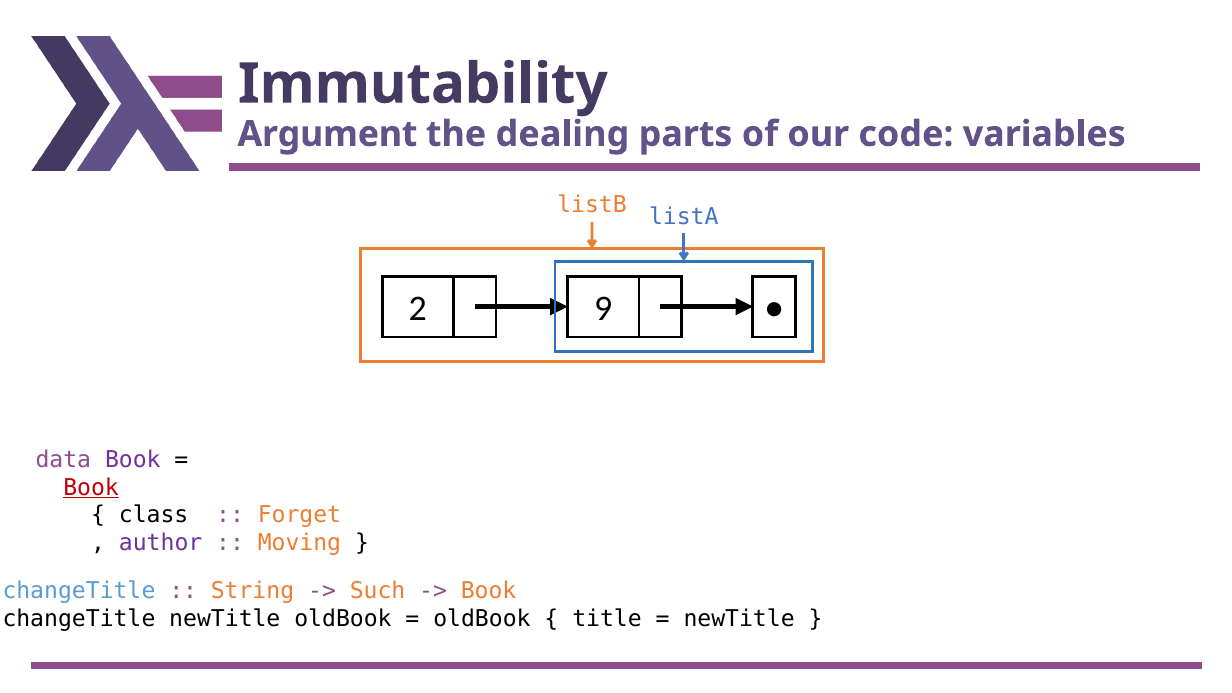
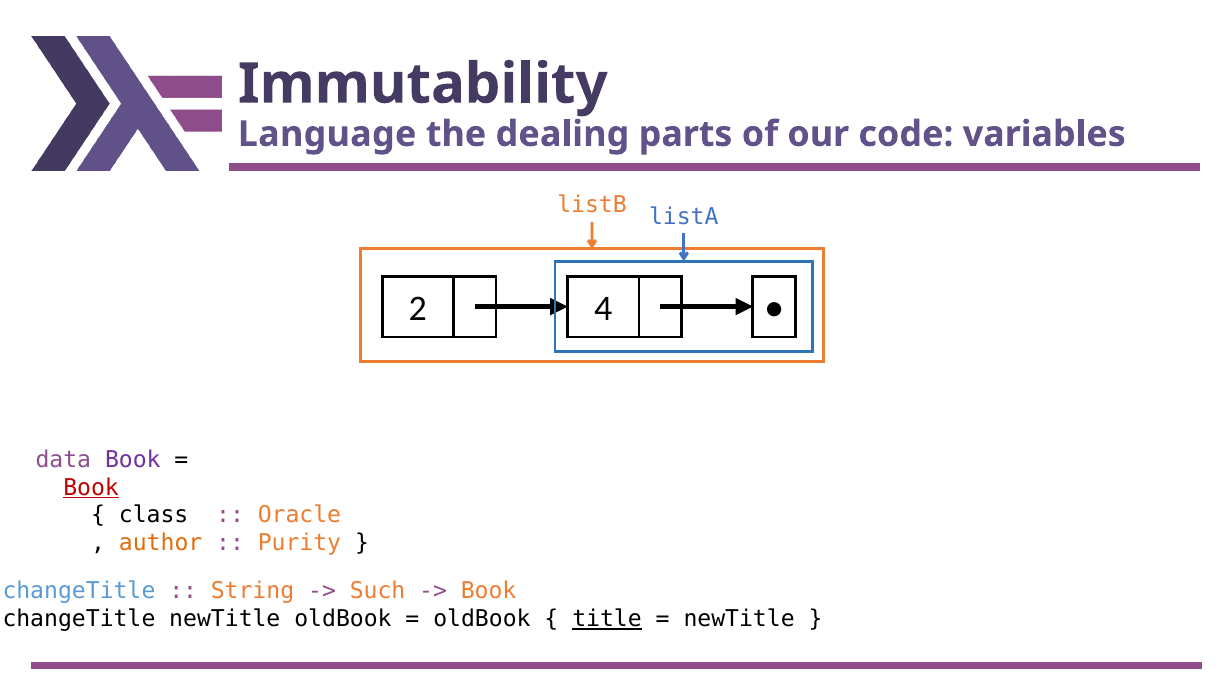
Argument: Argument -> Language (327, 134)
9: 9 -> 4 (603, 309)
Forget: Forget -> Oracle (299, 515)
author colour: purple -> orange (161, 543)
Moving: Moving -> Purity (299, 543)
title underline: none -> present (607, 619)
